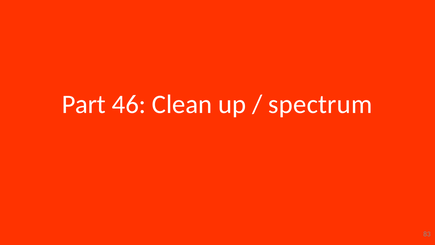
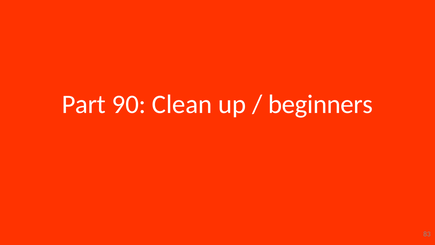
46: 46 -> 90 (129, 104)
spectrum: spectrum -> beginners (321, 104)
